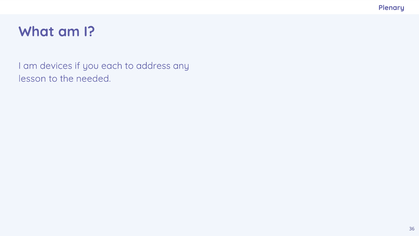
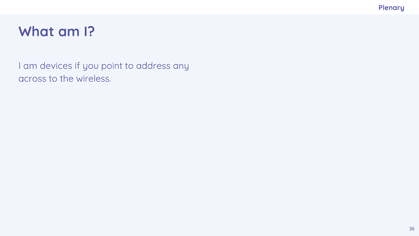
each: each -> point (112, 66)
lesson: lesson -> across (32, 79)
needed: needed -> wireless (93, 79)
